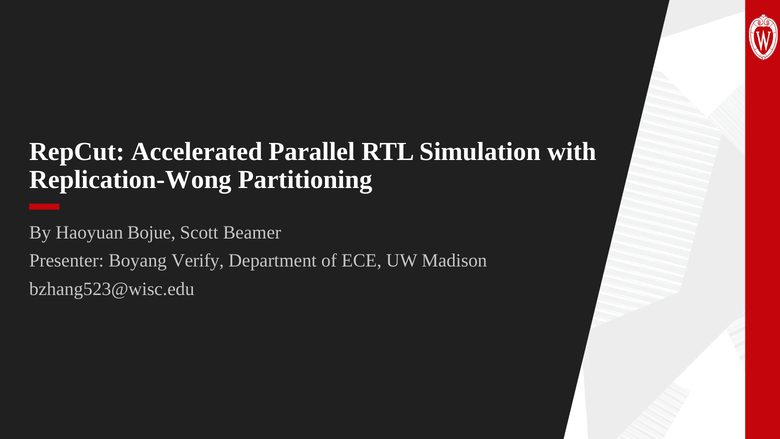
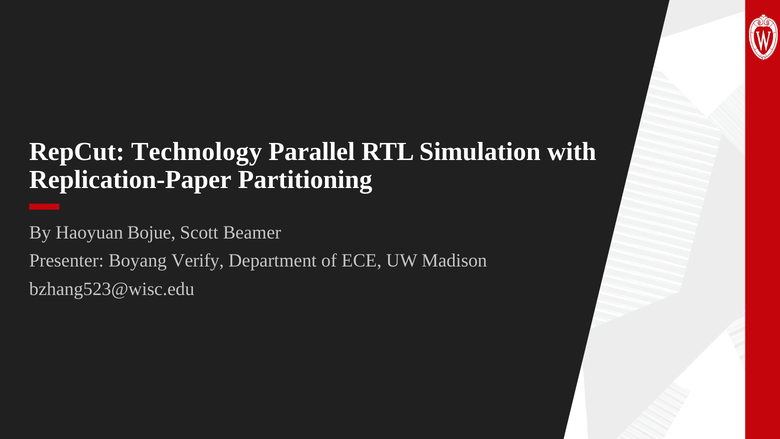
Accelerated: Accelerated -> Technology (197, 151)
Replication-Wong: Replication-Wong -> Replication-Paper (130, 180)
